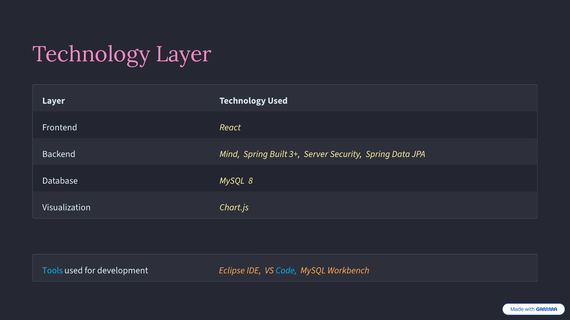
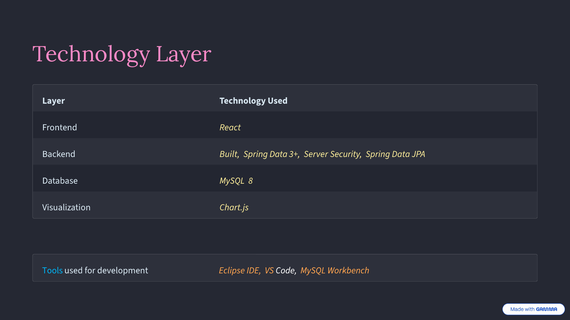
Mind: Mind -> Built (230, 154)
Built: Built -> Data (278, 154)
Code colour: light blue -> white (286, 271)
